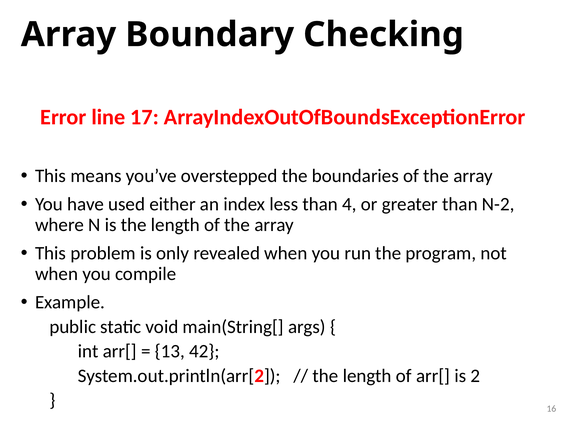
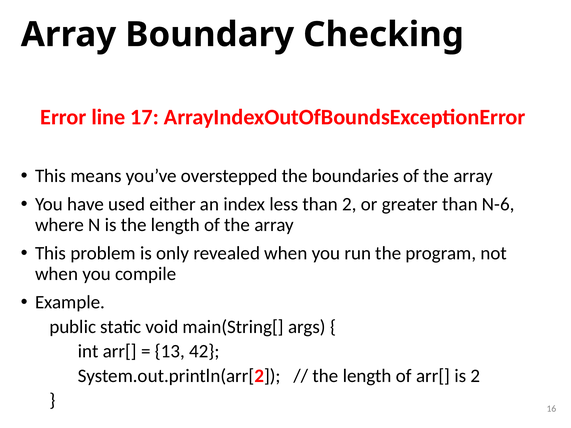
than 4: 4 -> 2 (349, 204)
N-2: N-2 -> N-6 (498, 204)
